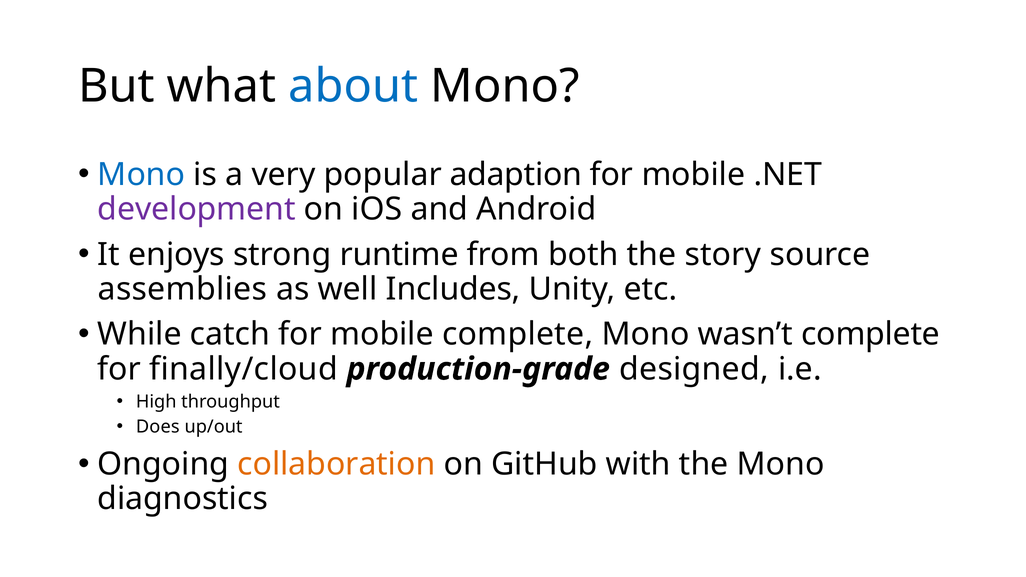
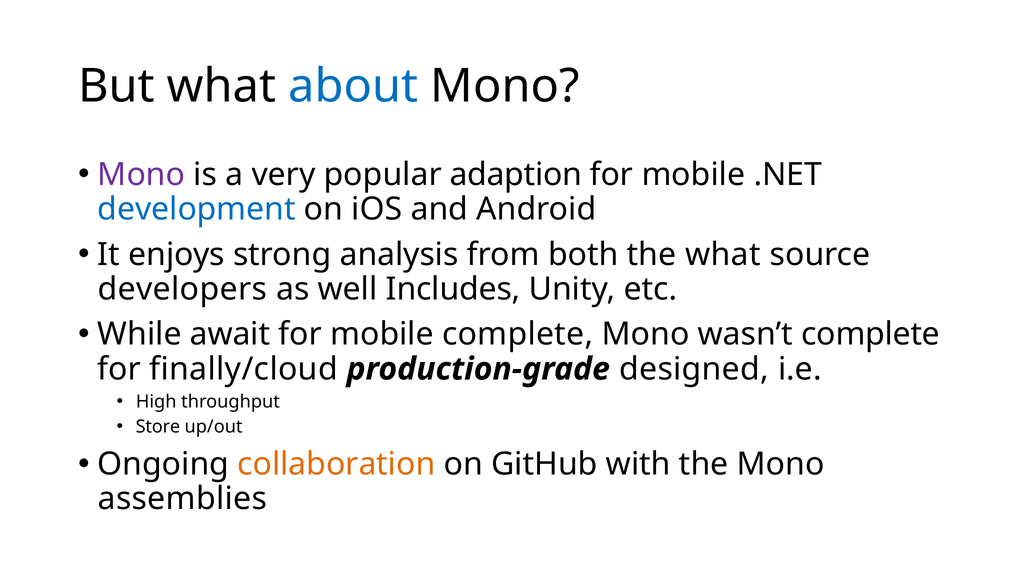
Mono colour: blue -> purple (141, 175)
development colour: purple -> blue (197, 209)
runtime: runtime -> analysis (399, 255)
the story: story -> what (723, 255)
assemblies: assemblies -> developers (182, 289)
catch: catch -> await (230, 334)
Does: Does -> Store (158, 427)
diagnostics: diagnostics -> assemblies (182, 499)
